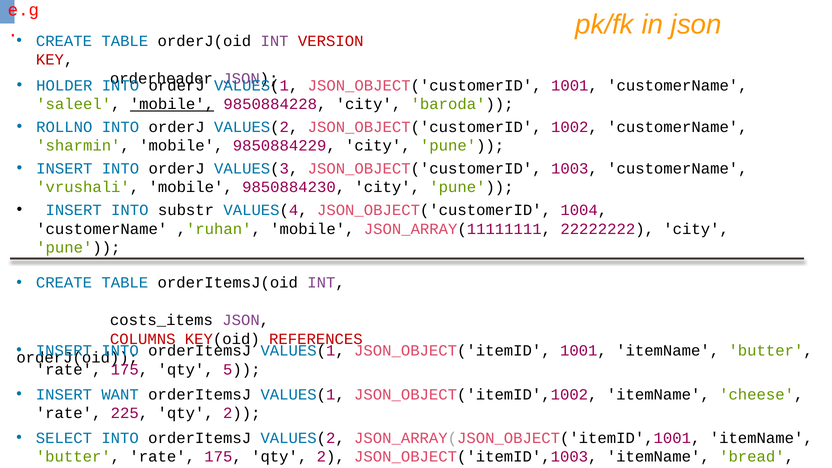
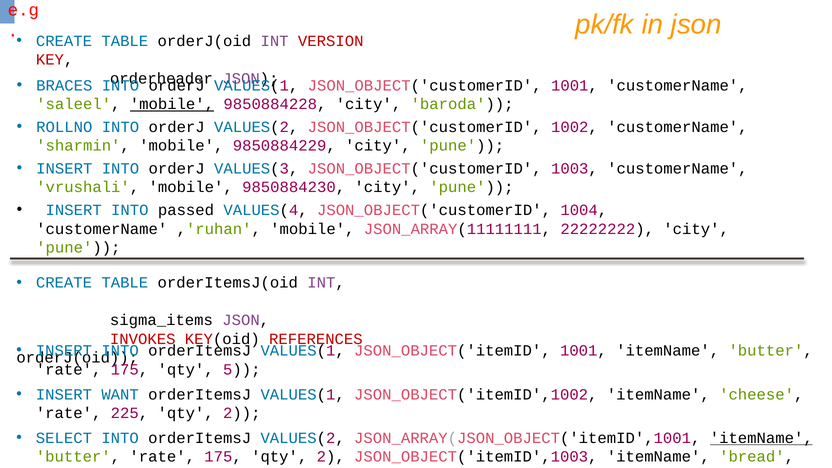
HOLDER: HOLDER -> BRACES (64, 85)
substr: substr -> passed (186, 210)
costs_items: costs_items -> sigma_items (161, 320)
COLUMNS: COLUMNS -> INVOKES (143, 339)
itemName underline: none -> present (761, 438)
